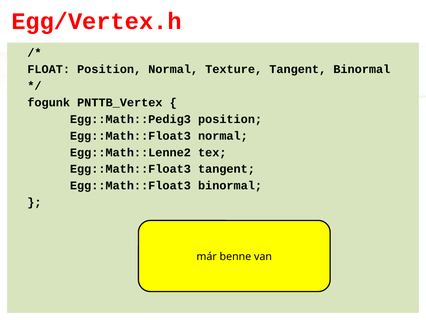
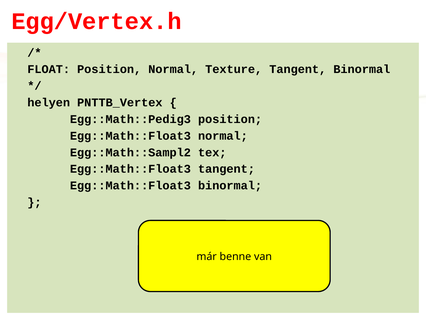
fogunk: fogunk -> helyen (49, 102)
Egg::Math::Lenne2: Egg::Math::Lenne2 -> Egg::Math::Sampl2 (130, 152)
